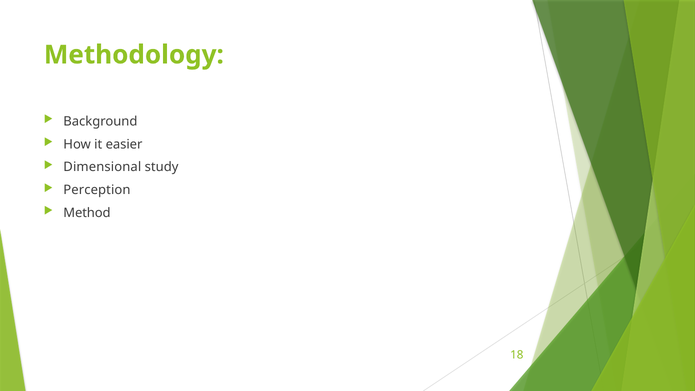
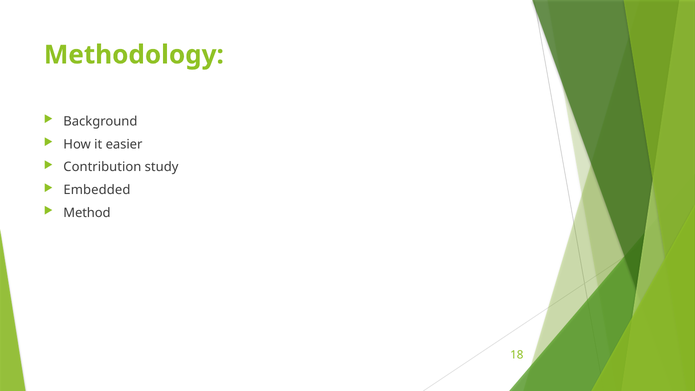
Dimensional: Dimensional -> Contribution (102, 167)
Perception: Perception -> Embedded (97, 190)
